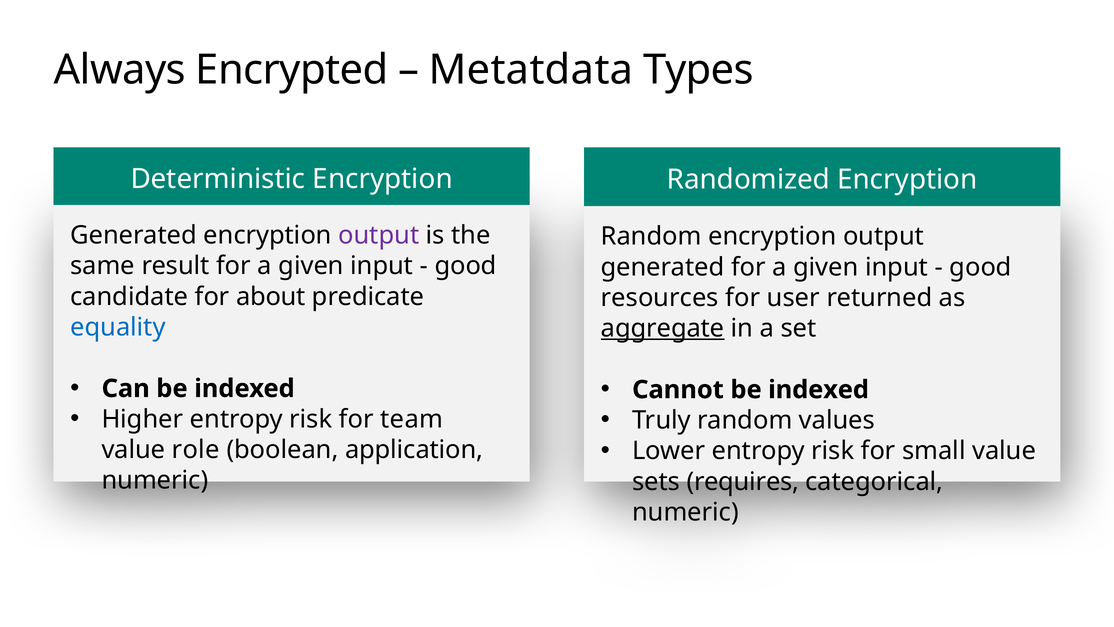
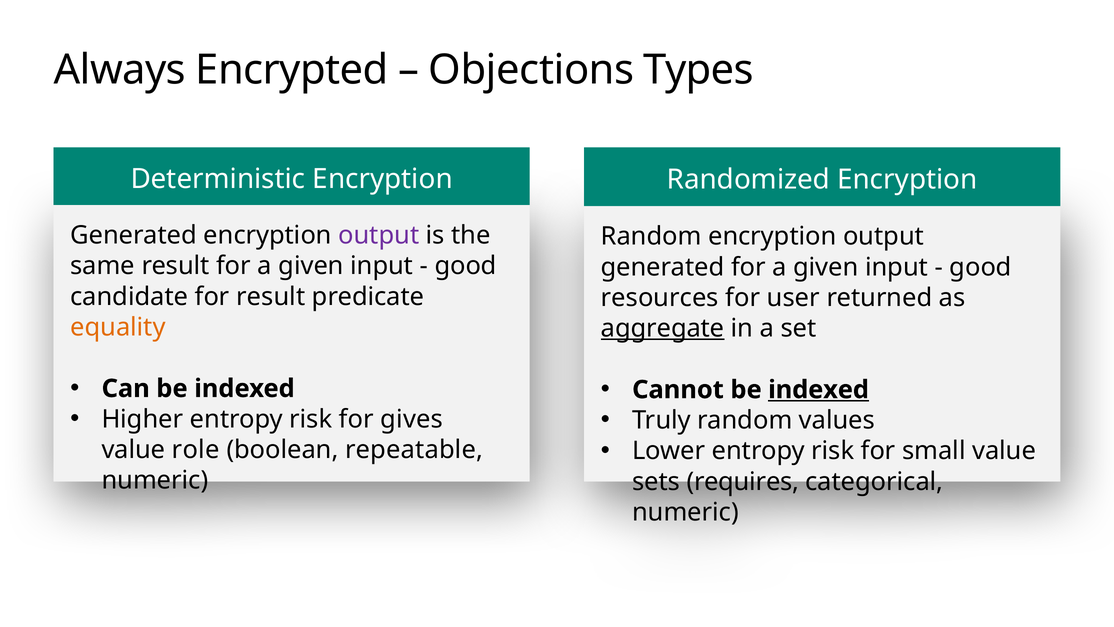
Metatdata: Metatdata -> Objections (531, 70)
for about: about -> result (271, 296)
equality colour: blue -> orange (118, 327)
indexed underline: none -> present (819, 390)
team: team -> gives (412, 419)
application: application -> repeatable (414, 450)
